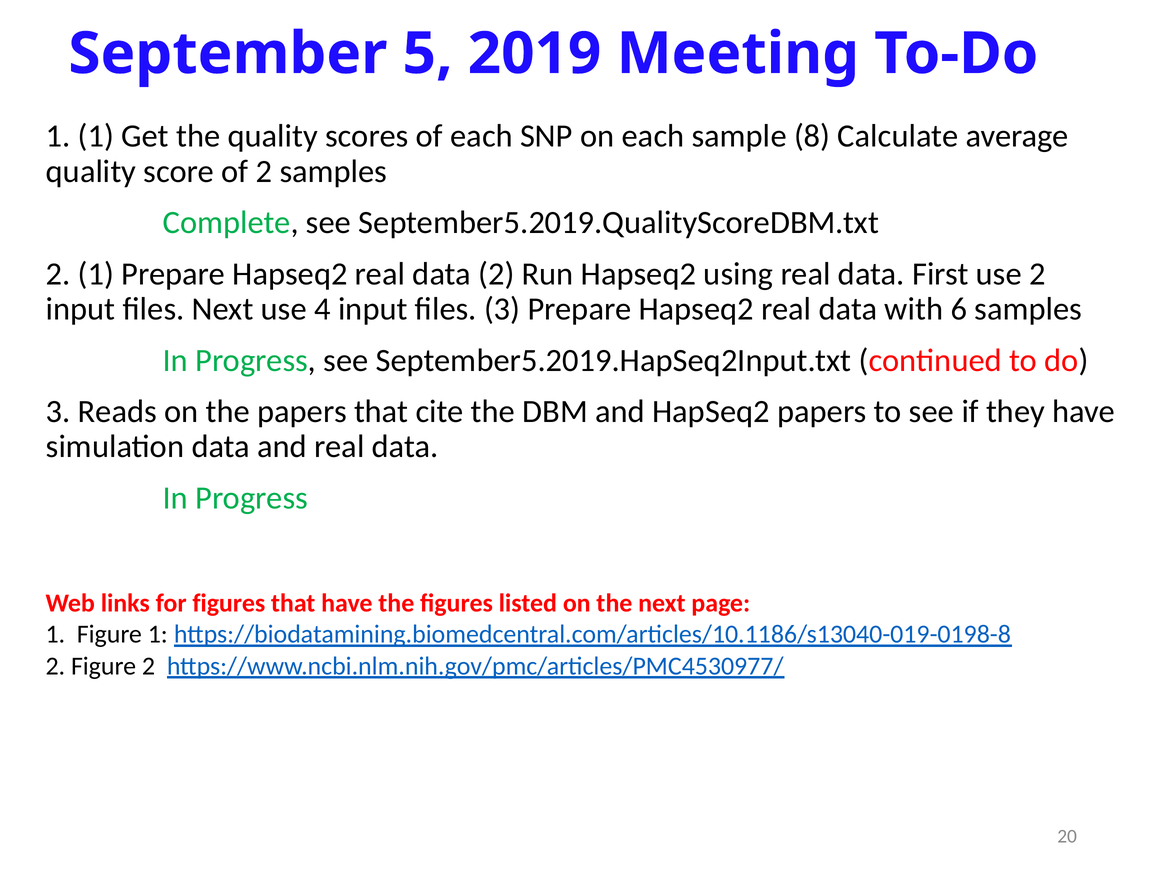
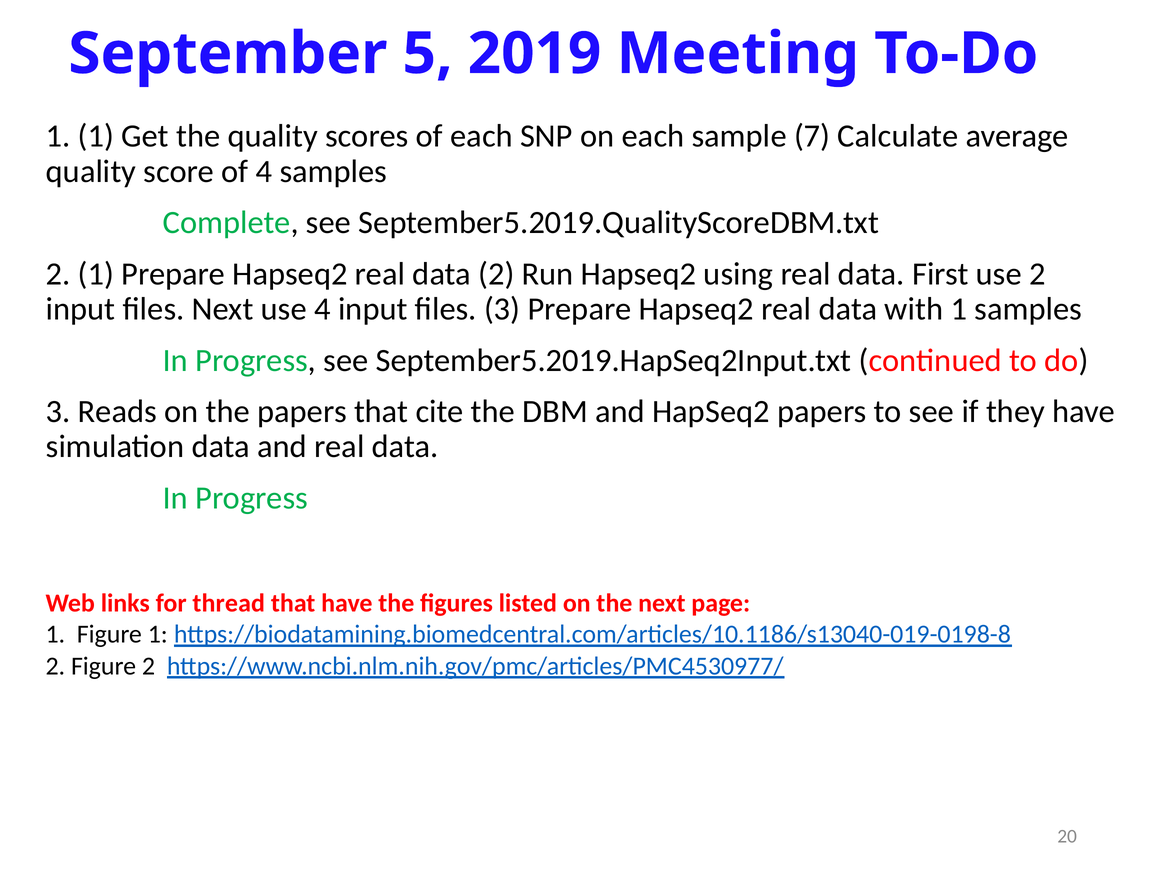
8: 8 -> 7 (812, 136)
of 2: 2 -> 4 (264, 171)
with 6: 6 -> 1 (959, 309)
for figures: figures -> thread (229, 604)
